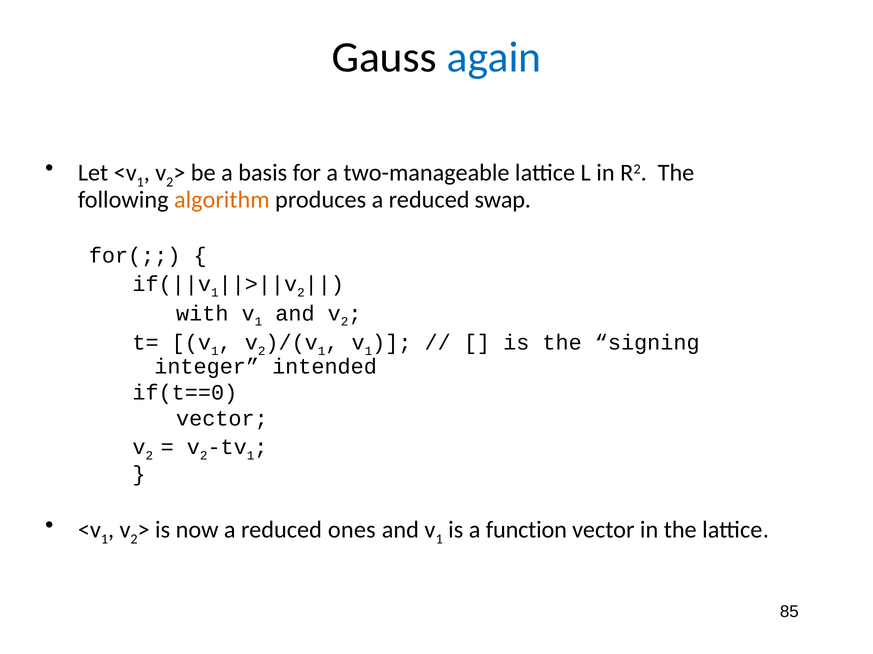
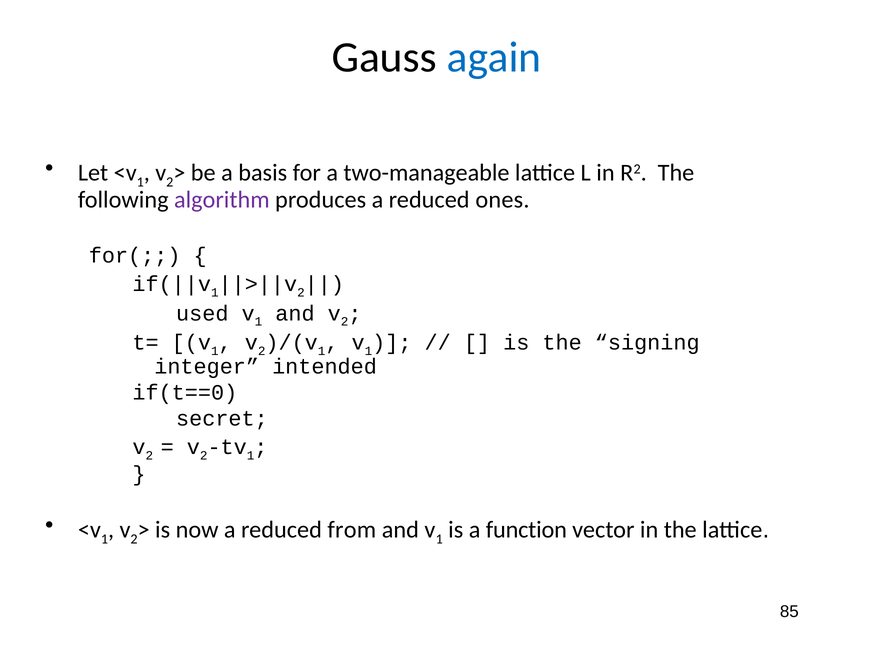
algorithm colour: orange -> purple (222, 200)
swap: swap -> ones (503, 200)
with: with -> used (202, 314)
vector: vector -> secret (222, 419)
ones: ones -> from (352, 531)
